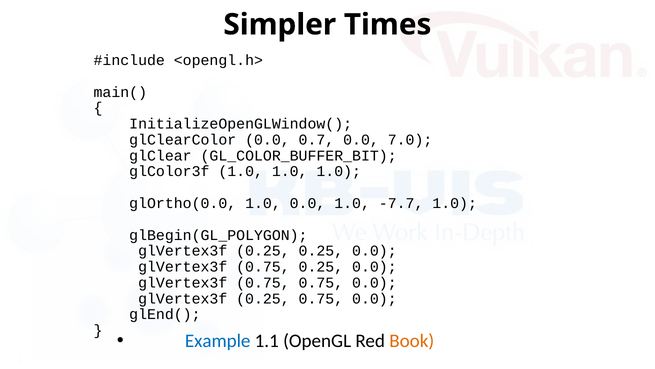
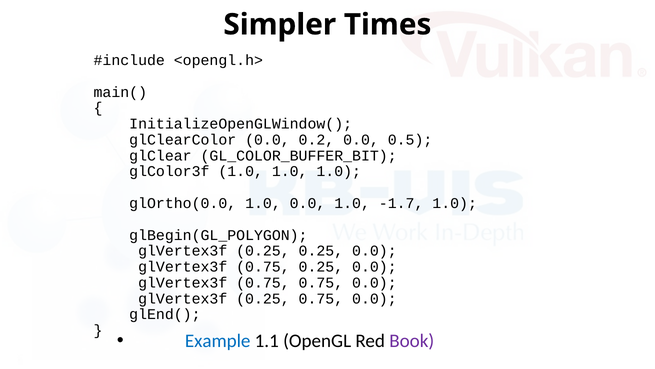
0.7: 0.7 -> 0.2 (316, 140)
7.0: 7.0 -> 0.5 (410, 140)
-7.7: -7.7 -> -1.7 (401, 203)
Book colour: orange -> purple (412, 340)
